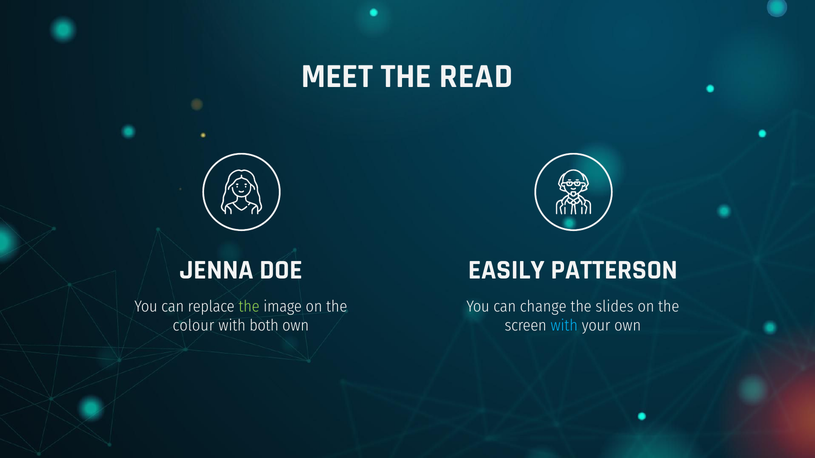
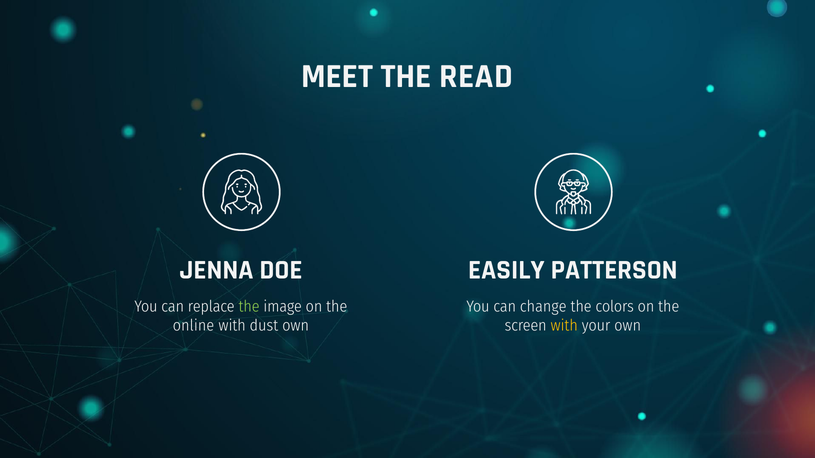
slides: slides -> colors (615, 307)
colour: colour -> online (193, 326)
both: both -> dust (264, 326)
with colour: light blue -> yellow (564, 326)
